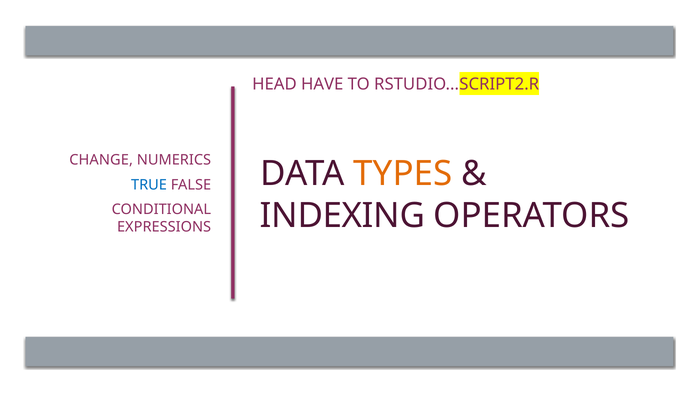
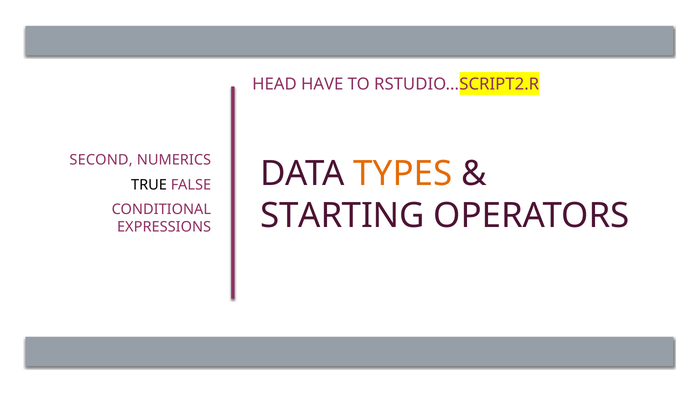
CHANGE: CHANGE -> SECOND (101, 160)
TRUE colour: blue -> black (149, 185)
INDEXING: INDEXING -> STARTING (342, 216)
